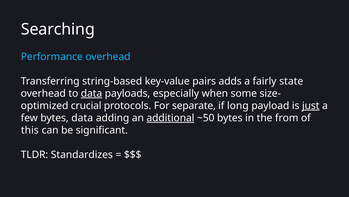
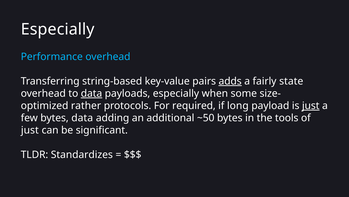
Searching: Searching -> Especially (58, 29)
adds underline: none -> present (230, 81)
crucial: crucial -> rather (86, 105)
separate: separate -> required (194, 105)
additional underline: present -> none (170, 118)
from: from -> tools (287, 118)
this: this -> just (30, 130)
